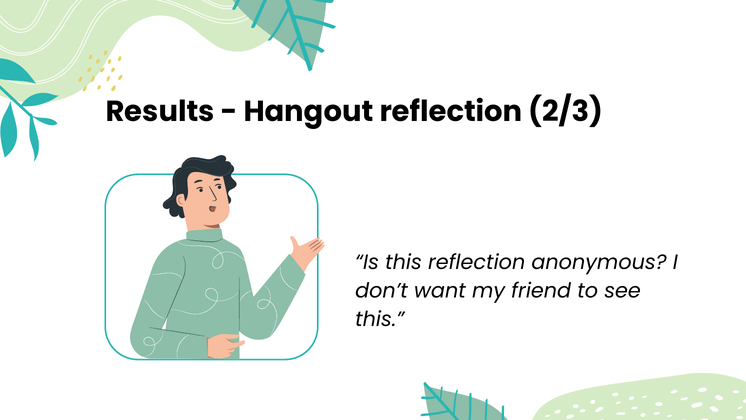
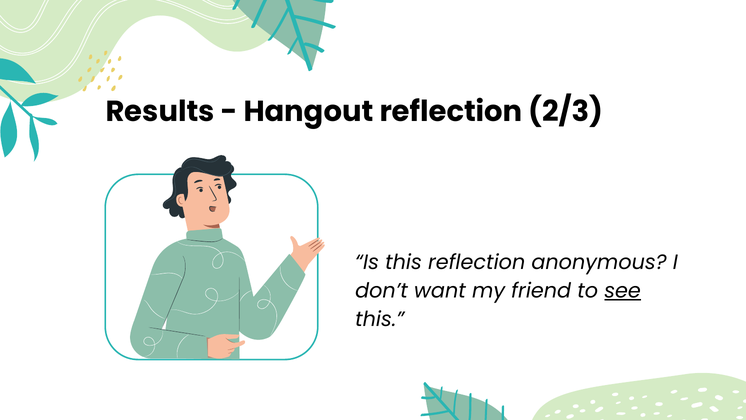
see underline: none -> present (623, 291)
